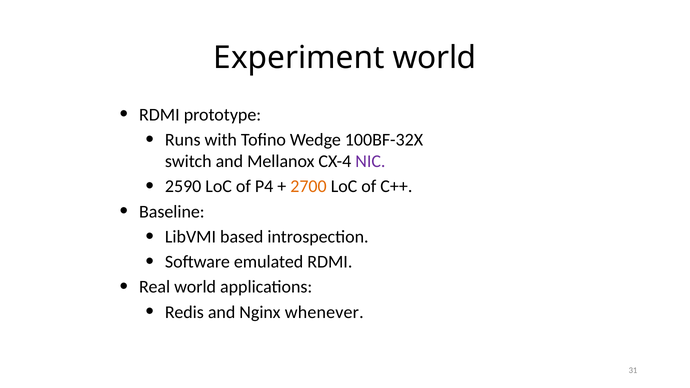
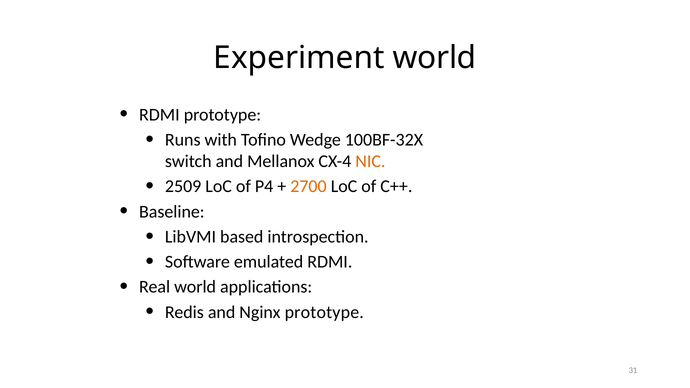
NIC colour: purple -> orange (370, 161)
2590: 2590 -> 2509 (183, 187)
Nginx whenever: whenever -> prototype (324, 312)
